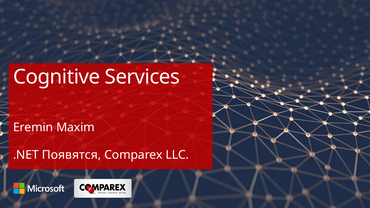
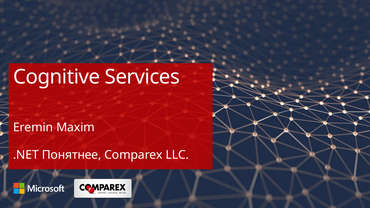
Появятся: Появятся -> Понятнее (72, 155)
